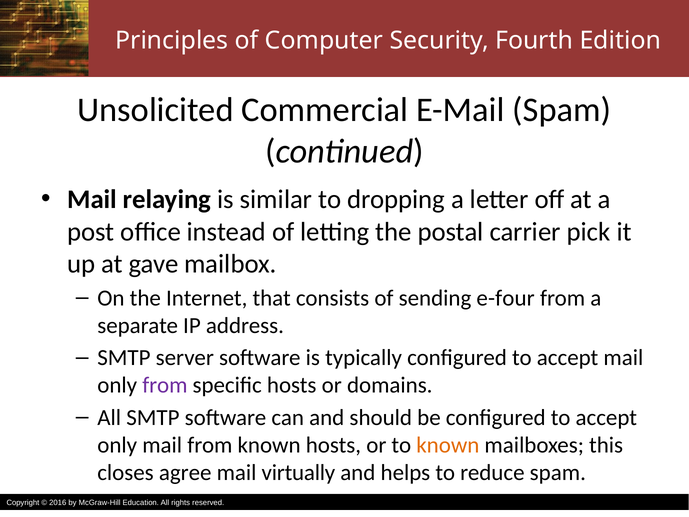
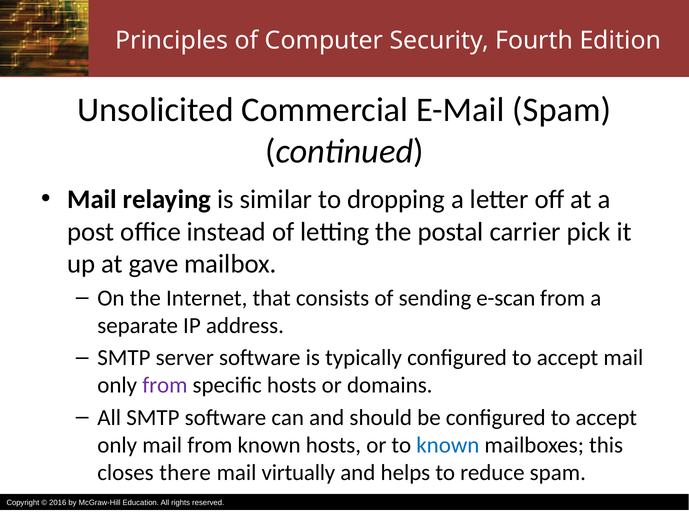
e-four: e-four -> e-scan (506, 298)
known colour: orange -> blue (448, 445)
agree: agree -> there (185, 472)
